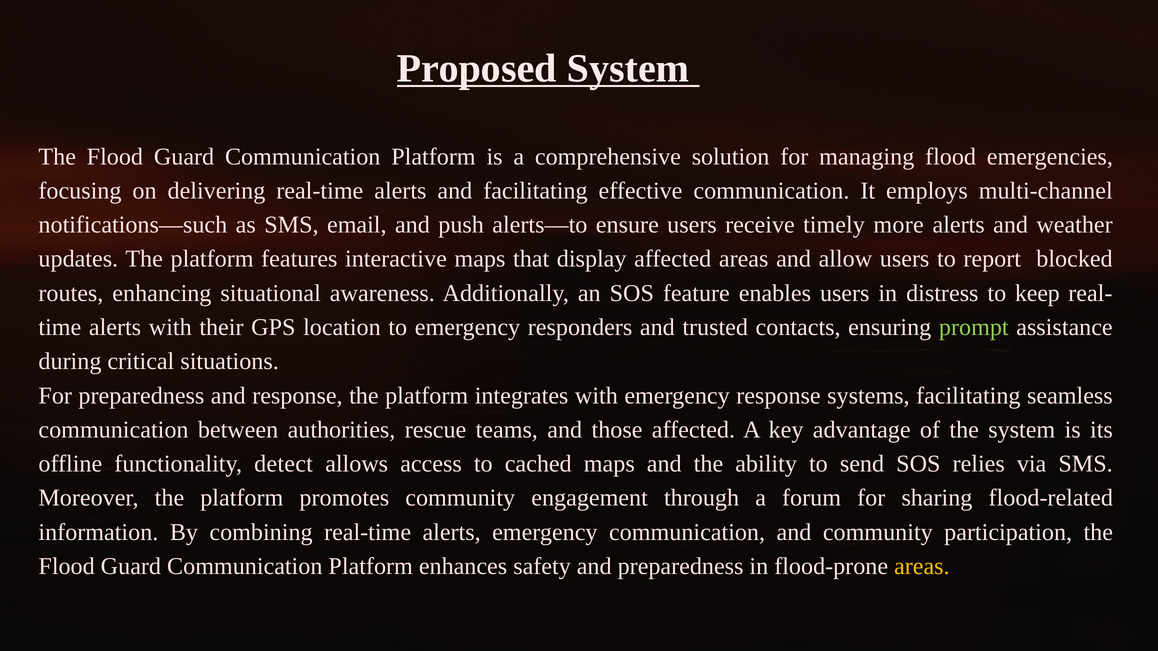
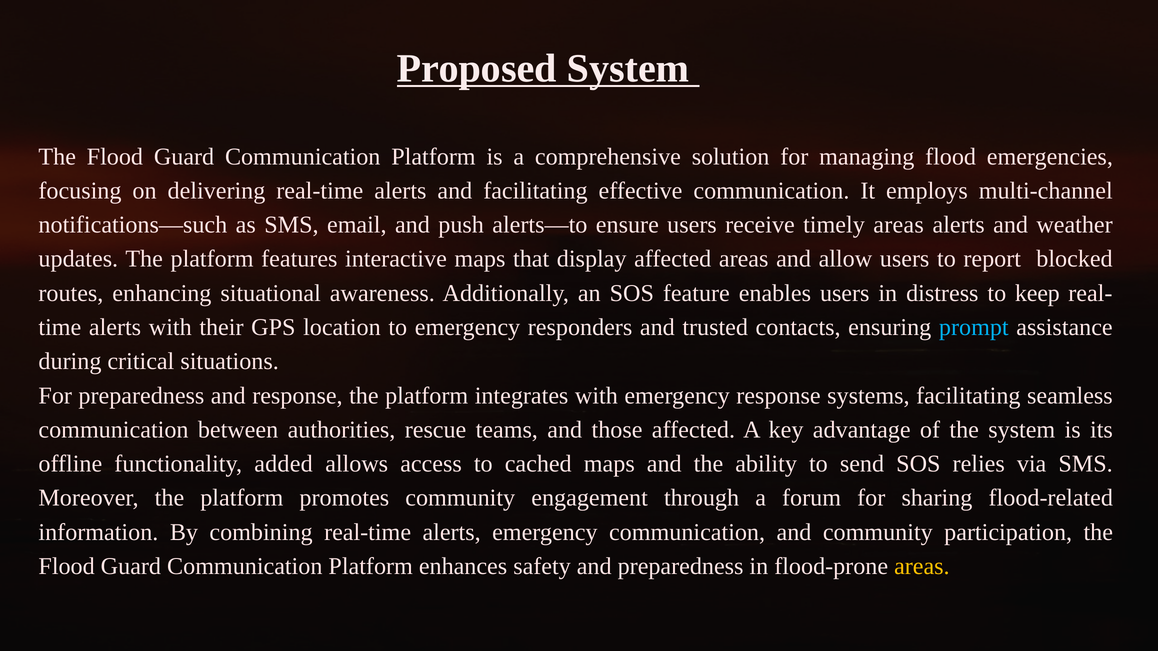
timely more: more -> areas (899, 225)
prompt colour: light green -> light blue (974, 327)
detect: detect -> added (284, 464)
